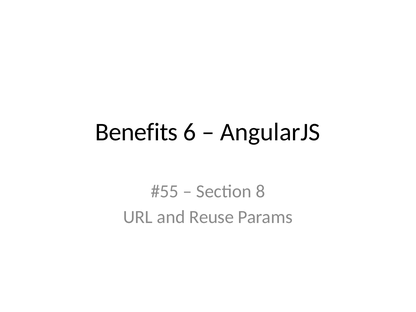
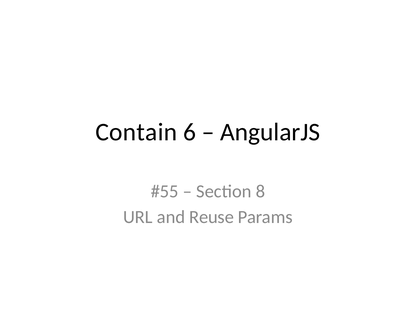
Benefits: Benefits -> Contain (136, 132)
